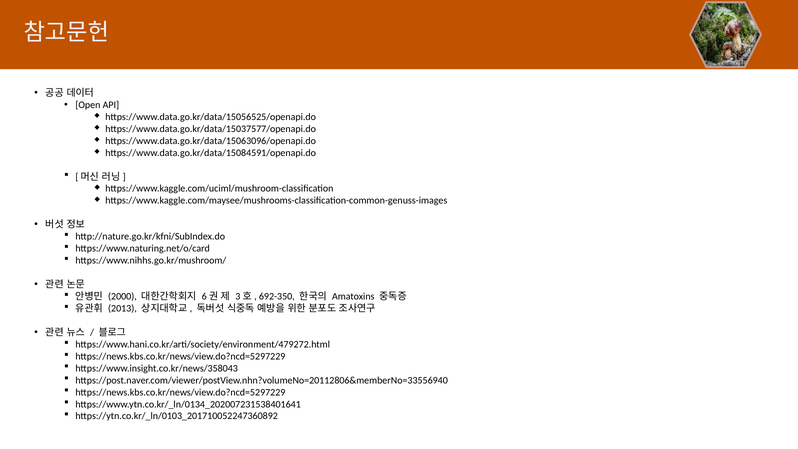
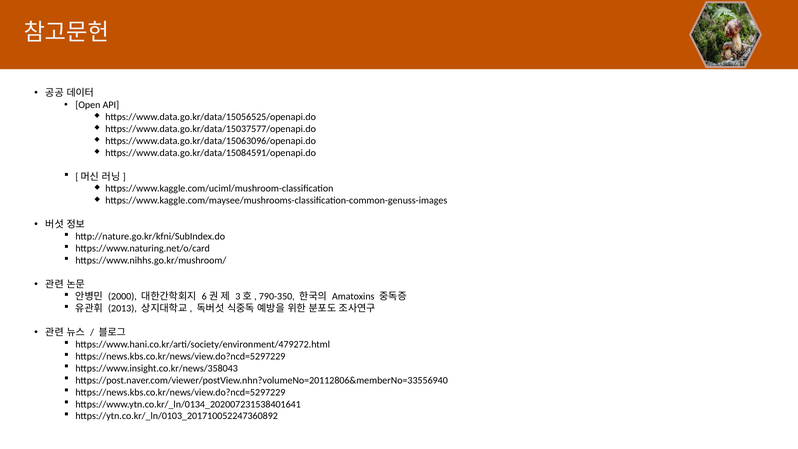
692-350: 692-350 -> 790-350 (277, 296)
